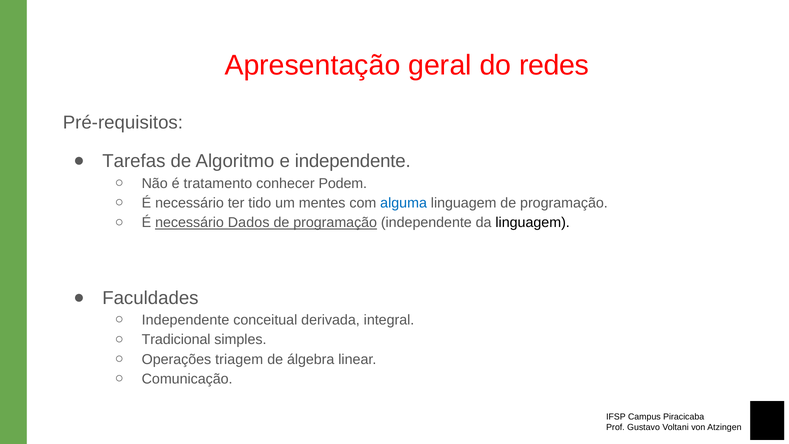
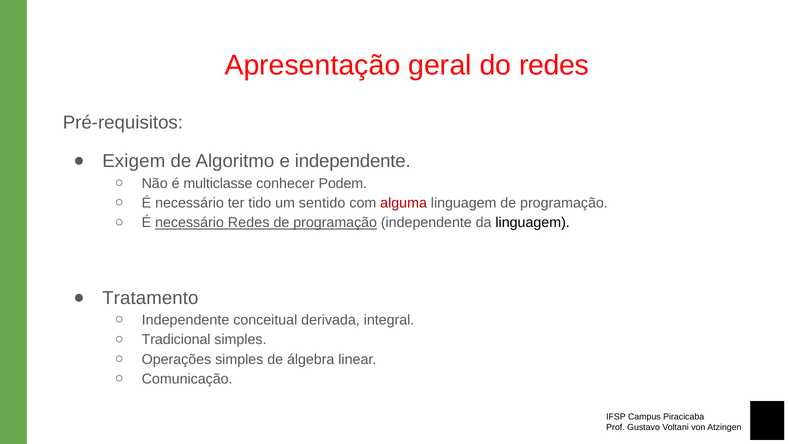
Tarefas: Tarefas -> Exigem (134, 161)
tratamento: tratamento -> multiclasse (218, 183)
mentes: mentes -> sentido (322, 203)
alguma colour: blue -> red (404, 203)
necessário Dados: Dados -> Redes (249, 223)
Faculdades: Faculdades -> Tratamento (150, 298)
Operações triagem: triagem -> simples (239, 359)
